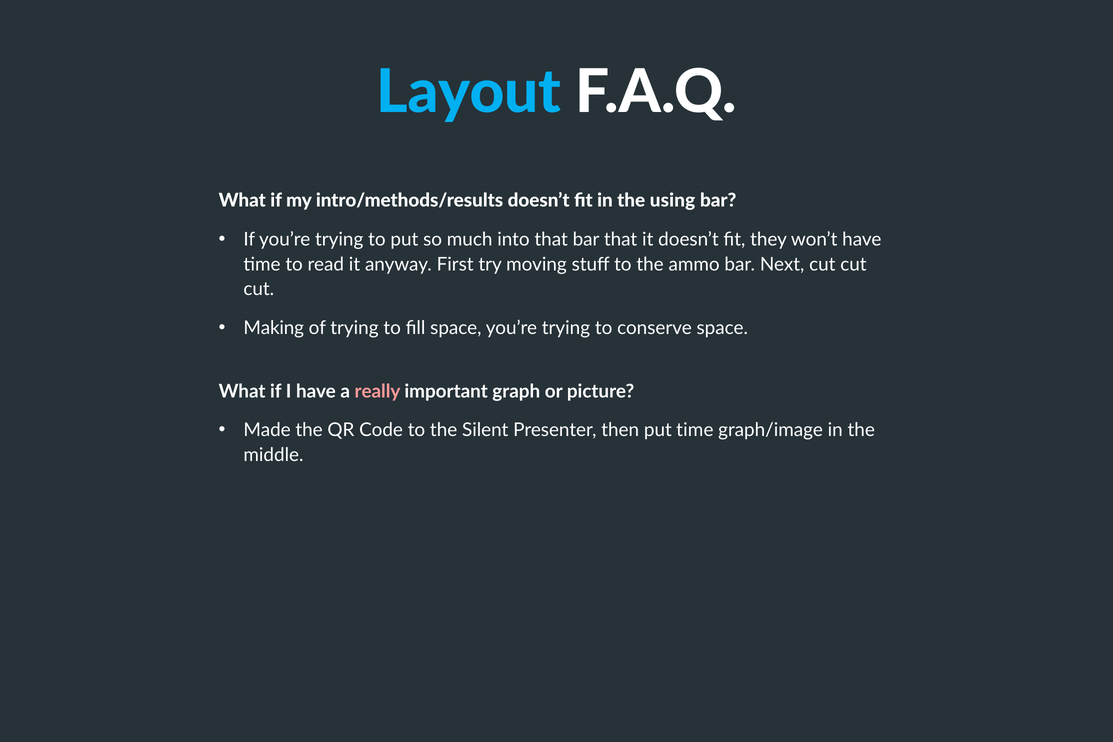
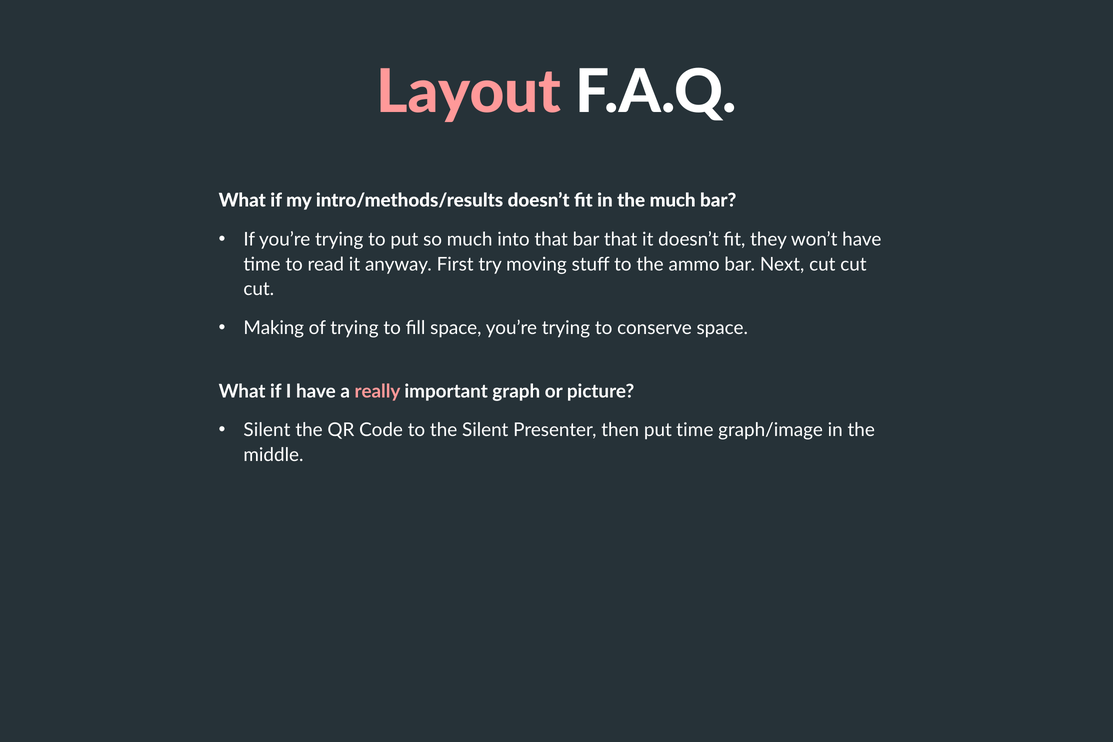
Layout colour: light blue -> pink (469, 92)
the using: using -> much (673, 201)
Made: Made -> Silent (267, 430)
